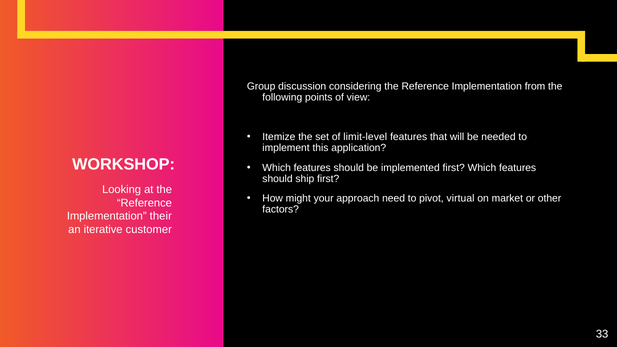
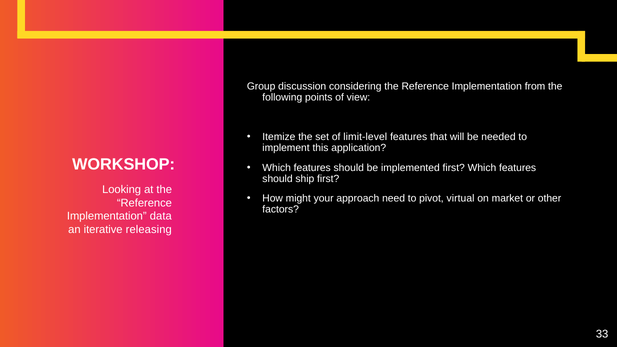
their: their -> data (161, 216)
customer: customer -> releasing (149, 230)
